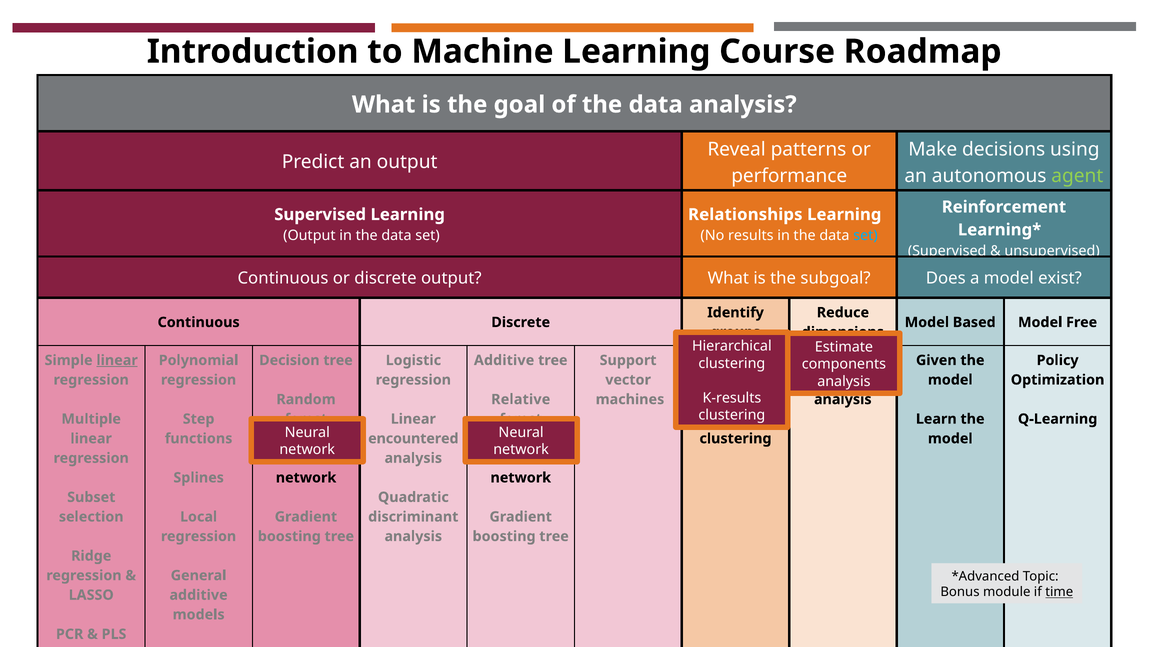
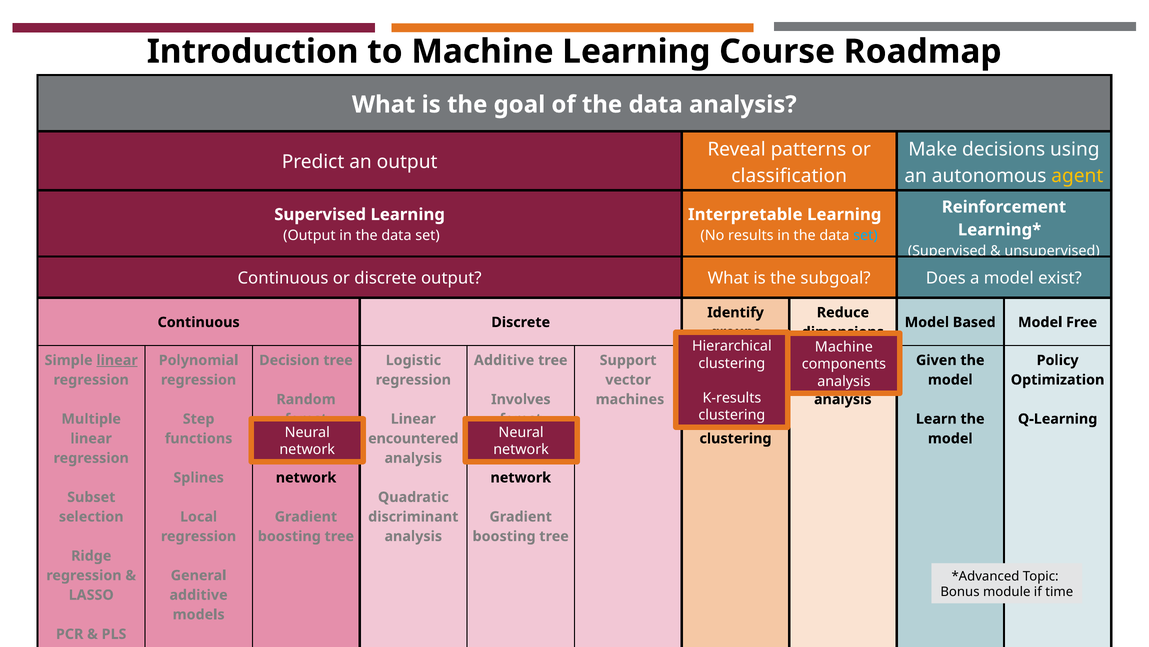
performance: performance -> classification (789, 175)
agent colour: light green -> yellow (1077, 175)
Relationships: Relationships -> Interpretable (745, 214)
Estimate: Estimate -> Machine (844, 347)
Relative: Relative -> Involves (521, 399)
time underline: present -> none (1059, 592)
